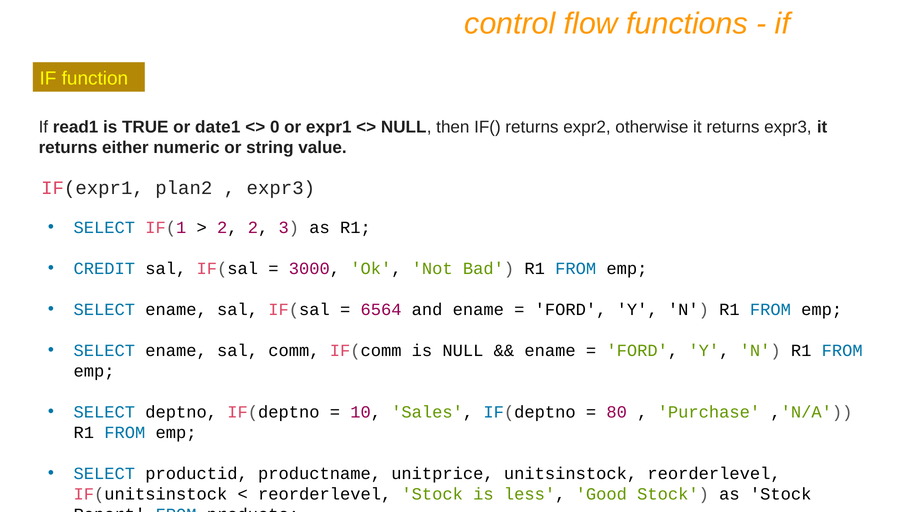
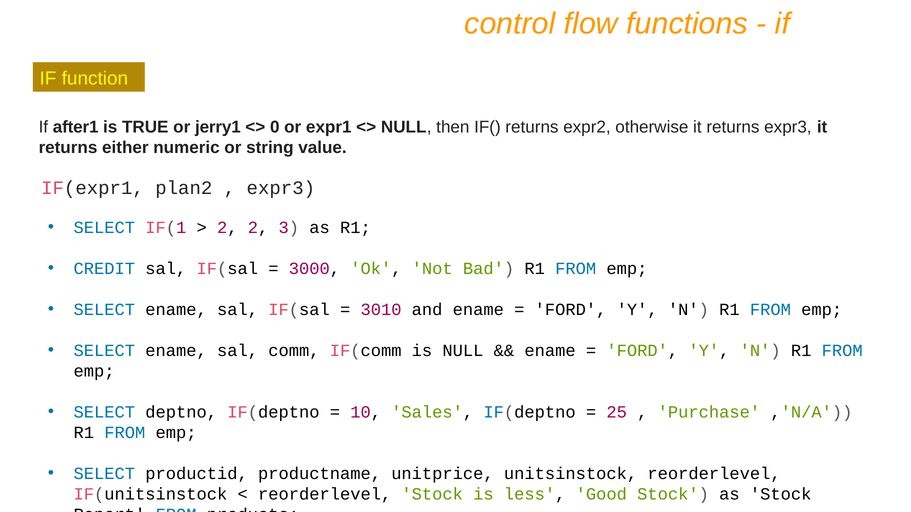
read1: read1 -> after1 (76, 127)
date1: date1 -> jerry1 (218, 127)
6564: 6564 -> 3010 (381, 310)
80: 80 -> 25 (617, 412)
